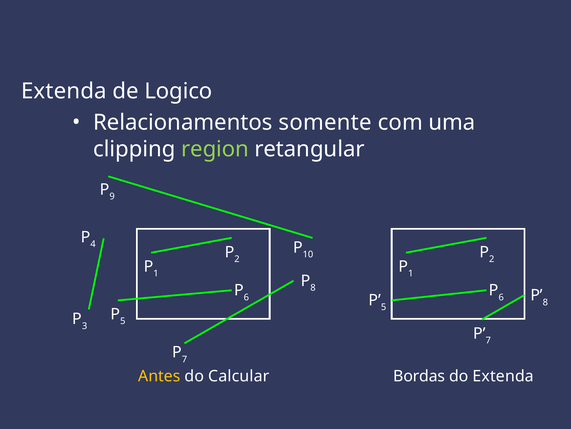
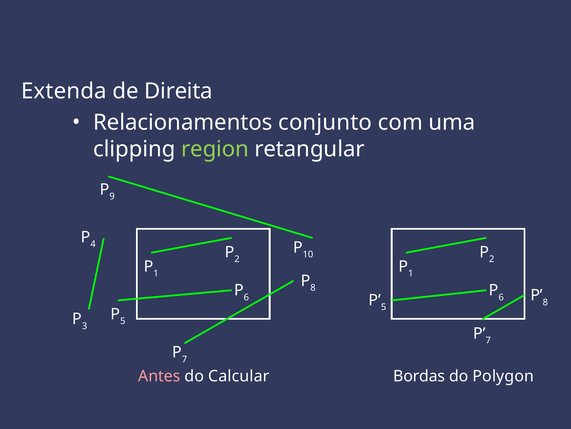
Logico: Logico -> Direita (178, 91)
somente: somente -> conjunto (325, 122)
Antes colour: yellow -> pink (159, 376)
do Extenda: Extenda -> Polygon (503, 376)
